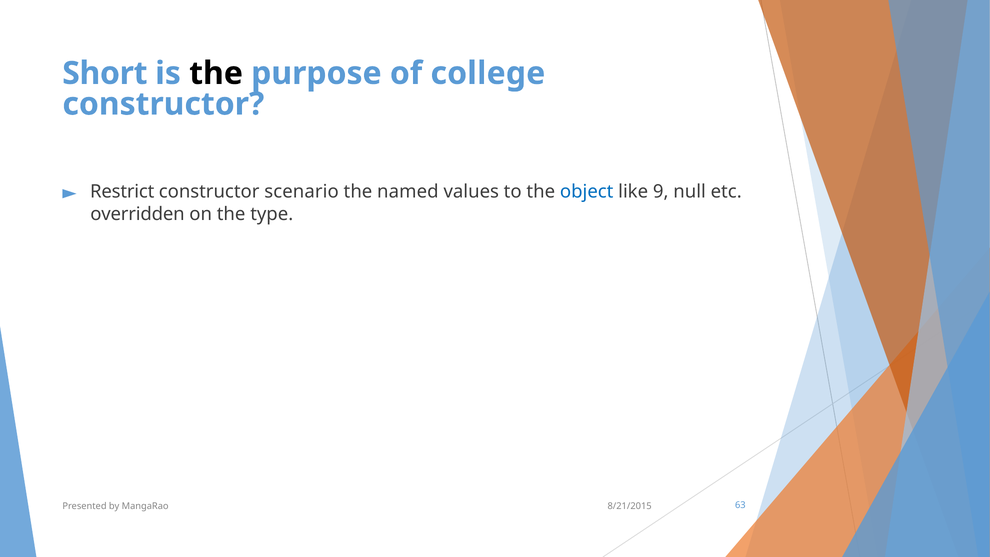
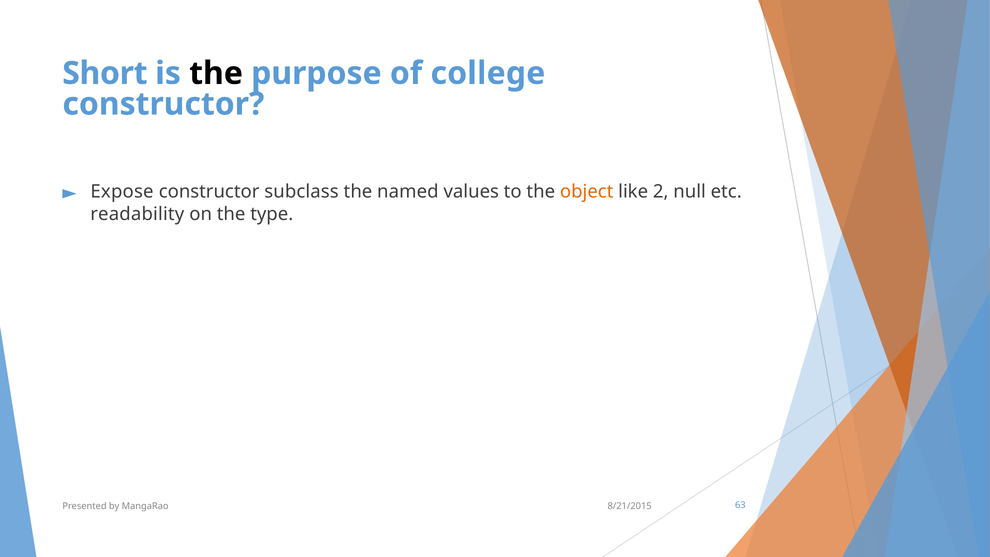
Restrict: Restrict -> Expose (122, 192)
scenario: scenario -> subclass (302, 192)
object colour: blue -> orange (587, 192)
9: 9 -> 2 (661, 192)
overridden: overridden -> readability (137, 214)
